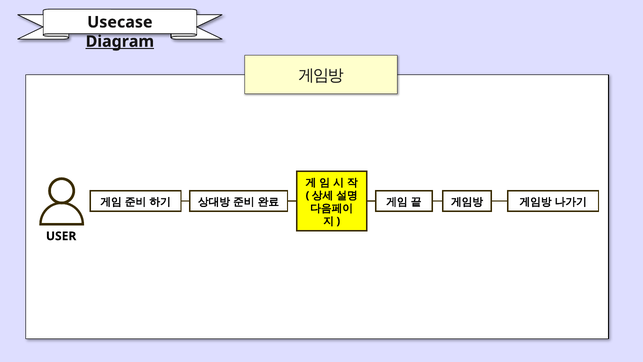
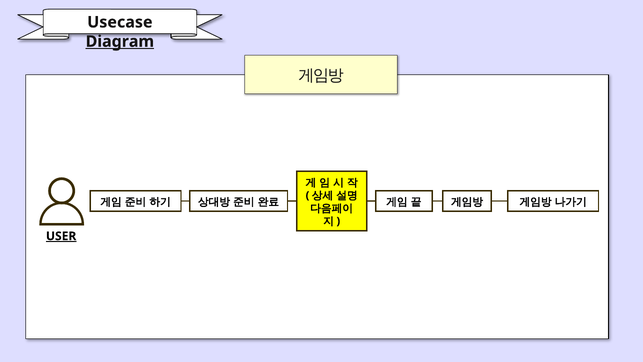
USER underline: none -> present (61, 236)
